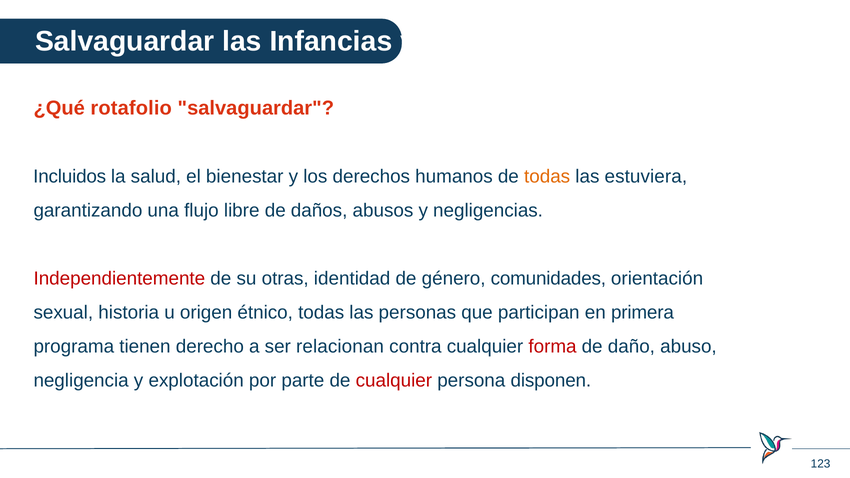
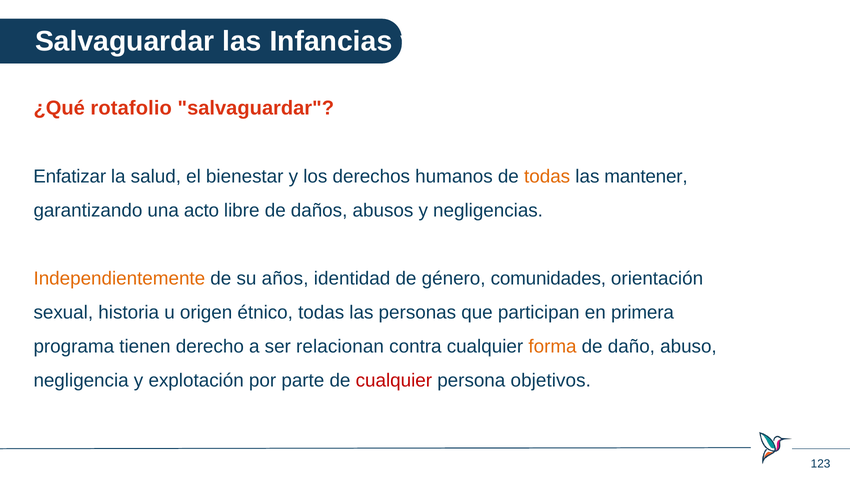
Incluidos: Incluidos -> Enfatizar (70, 177)
estuviera: estuviera -> mantener (646, 177)
flujo: flujo -> acto (202, 211)
Independientemente colour: red -> orange (119, 278)
otras: otras -> años (285, 278)
forma colour: red -> orange (553, 346)
disponen: disponen -> objetivos (551, 380)
